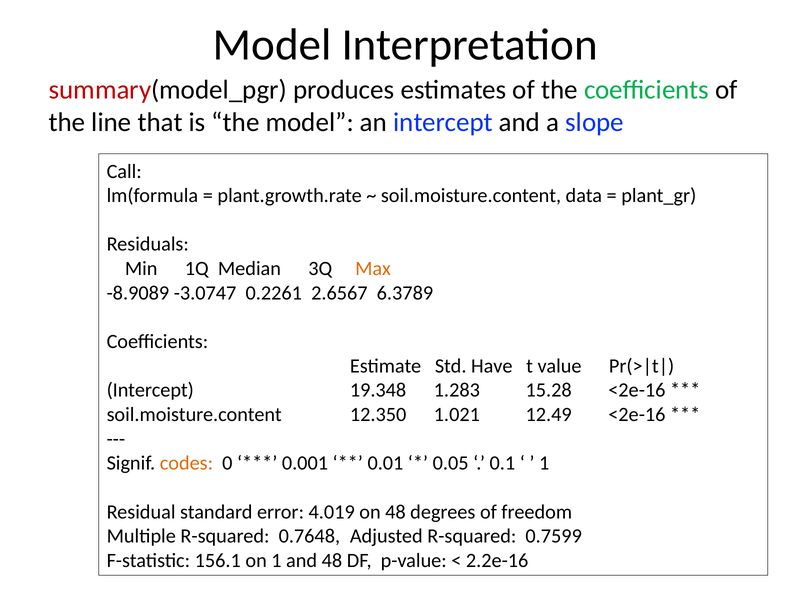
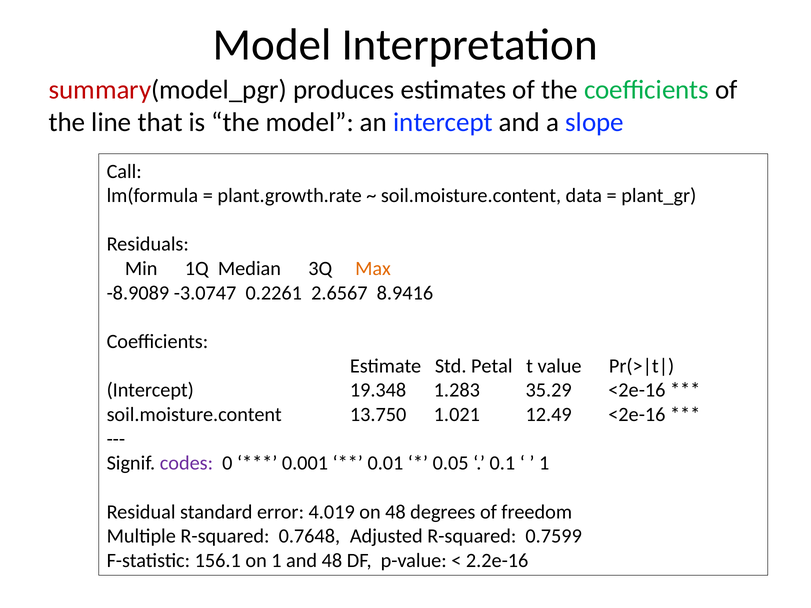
6.3789: 6.3789 -> 8.9416 (405, 293)
Have: Have -> Petal (492, 366)
15.28: 15.28 -> 35.29 (549, 390)
12.350: 12.350 -> 13.750 (378, 415)
codes colour: orange -> purple (186, 463)
